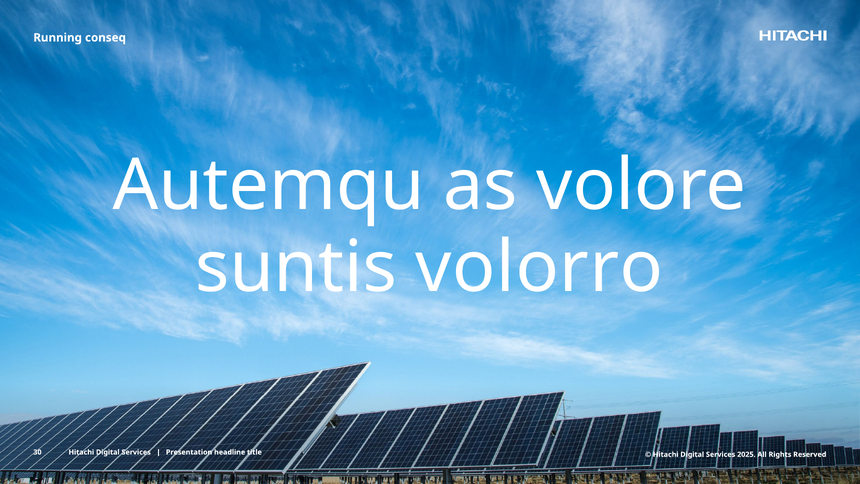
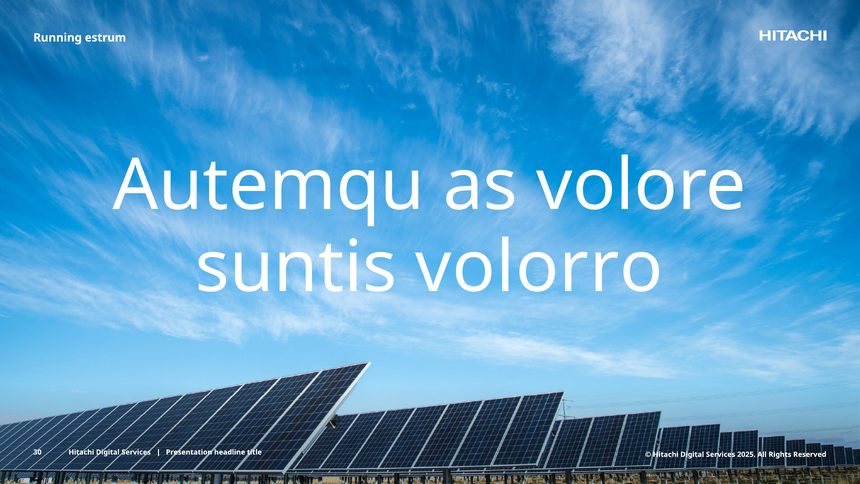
conseq: conseq -> estrum (105, 38)
